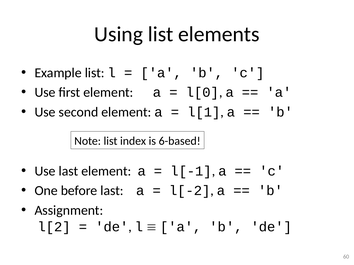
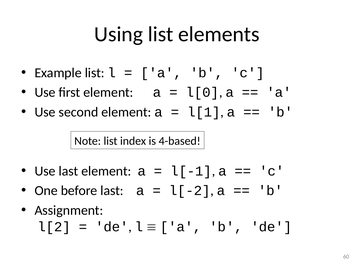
6-based: 6-based -> 4-based (180, 141)
